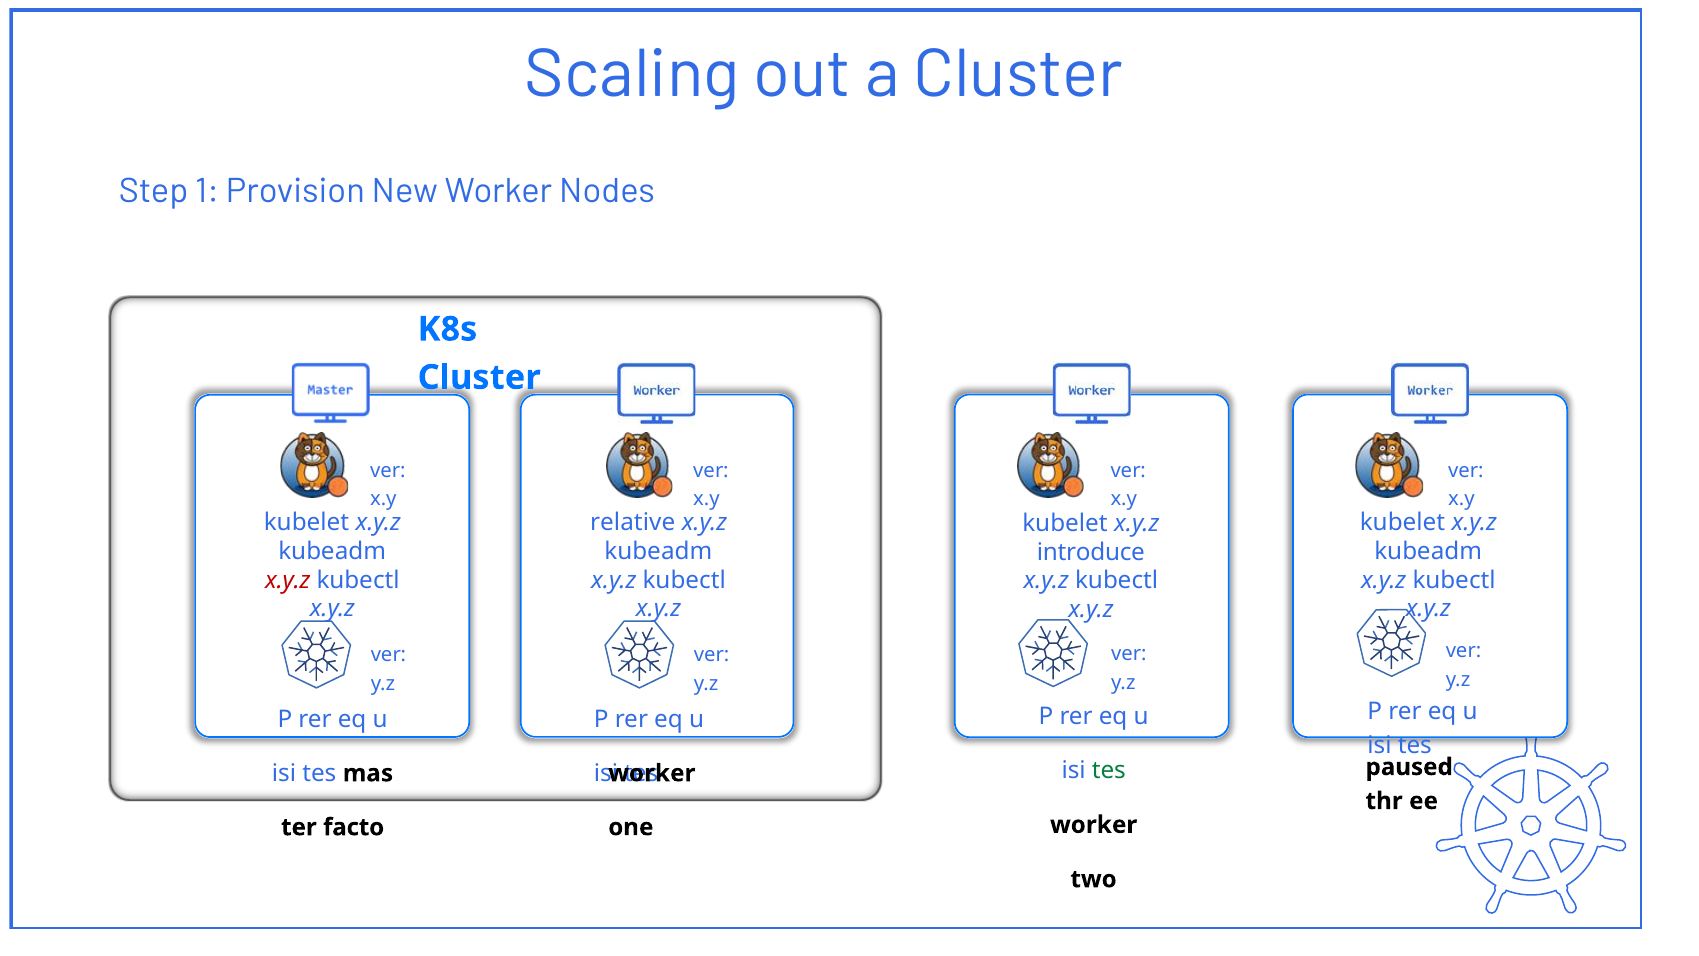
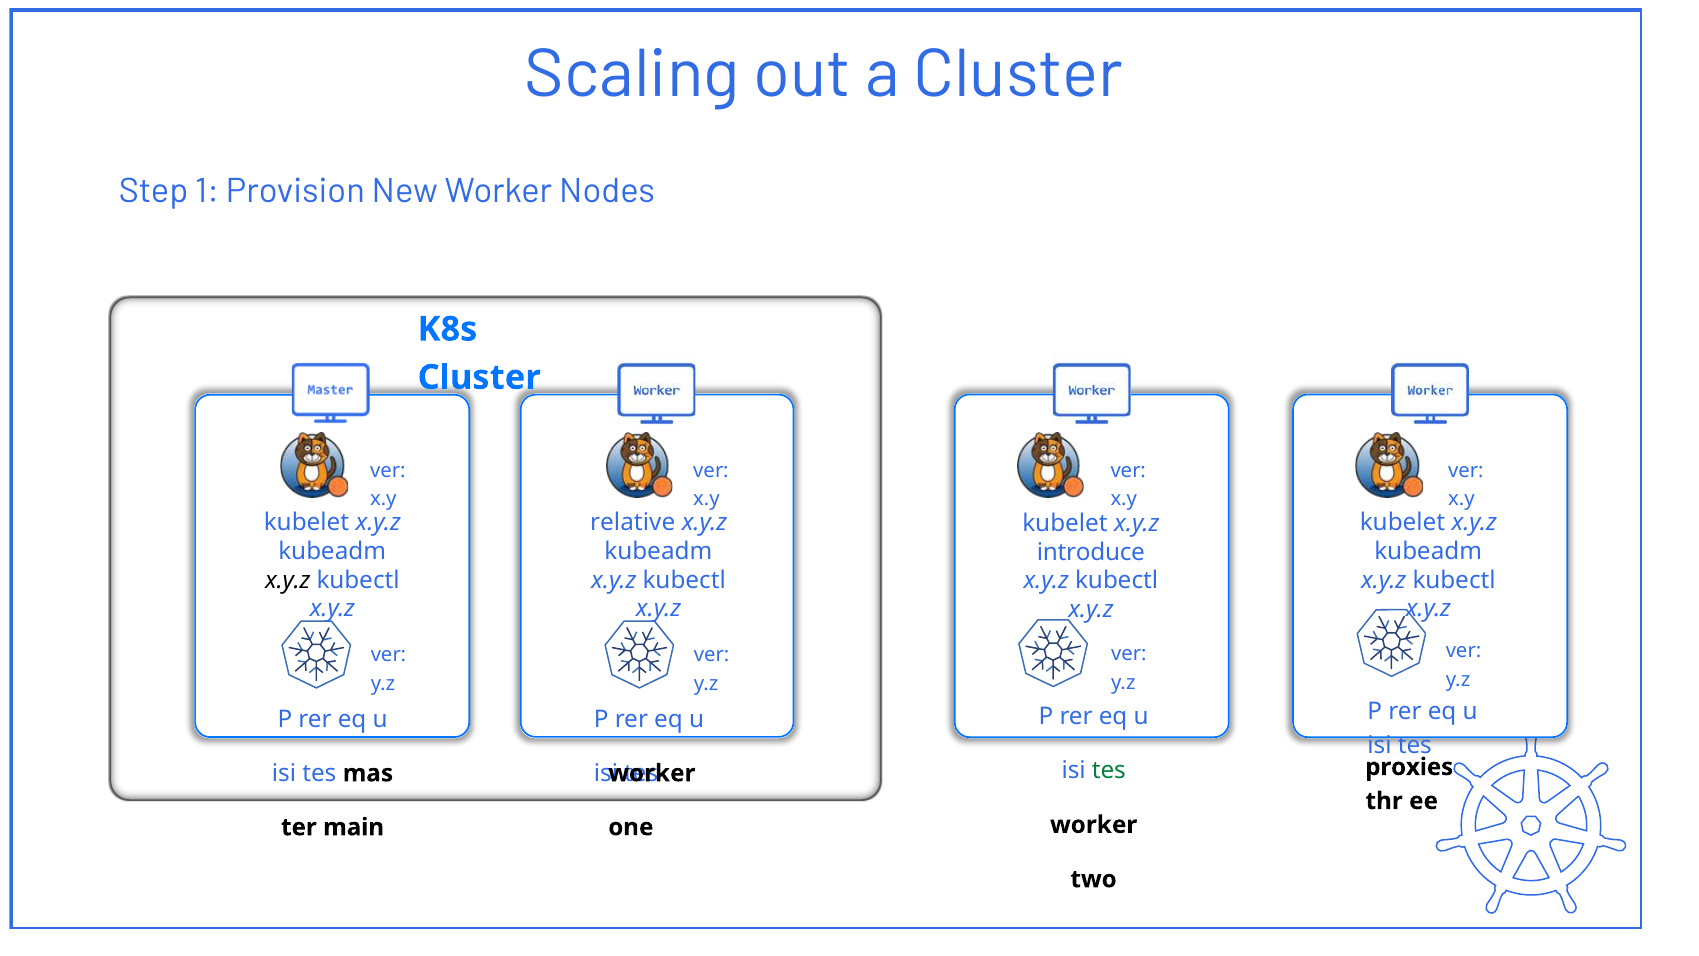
x.y.z colour: red -> black (288, 580)
paused: paused -> proxies (1409, 767)
facto: facto -> main (354, 827)
